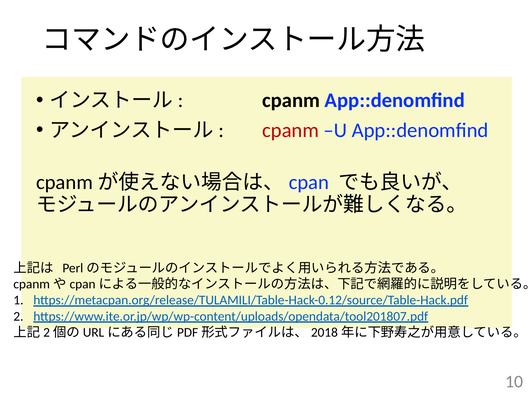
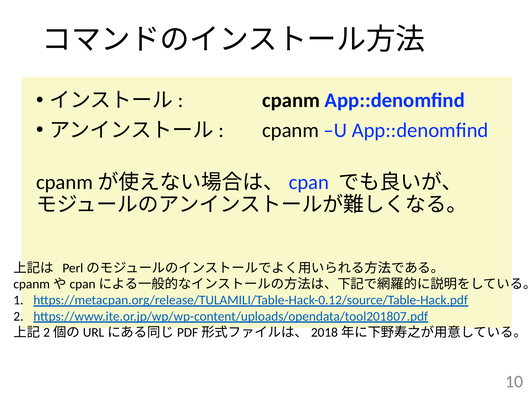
cpanm colour: red -> black (291, 130)
